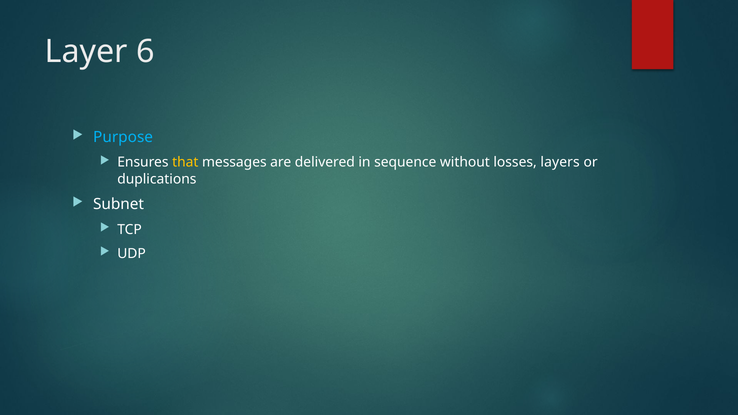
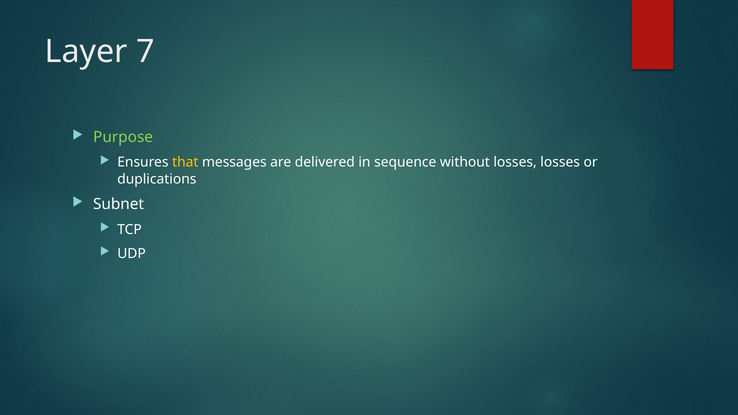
6: 6 -> 7 (145, 52)
Purpose colour: light blue -> light green (123, 137)
losses layers: layers -> losses (560, 162)
